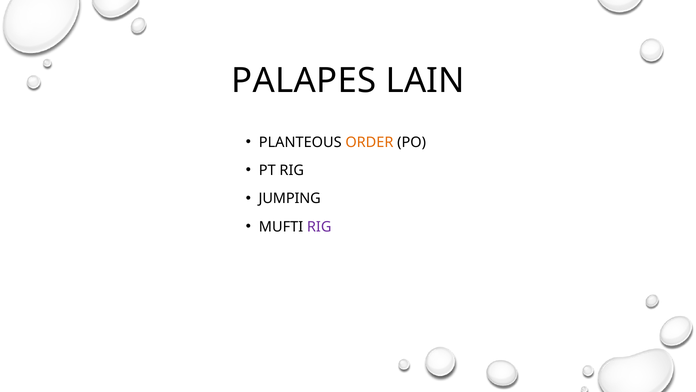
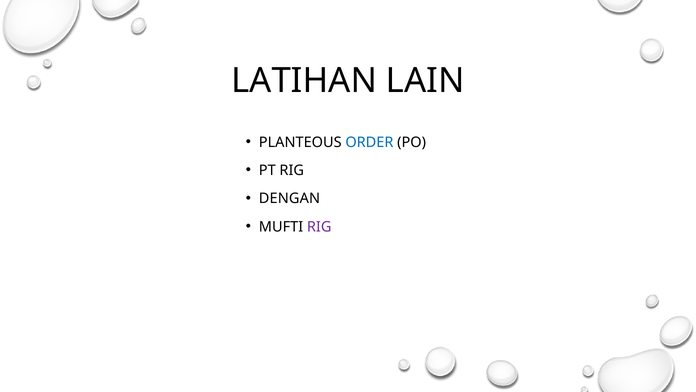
PALAPES: PALAPES -> LATIHAN (304, 81)
ORDER colour: orange -> blue (369, 142)
JUMPING: JUMPING -> DENGAN (290, 198)
